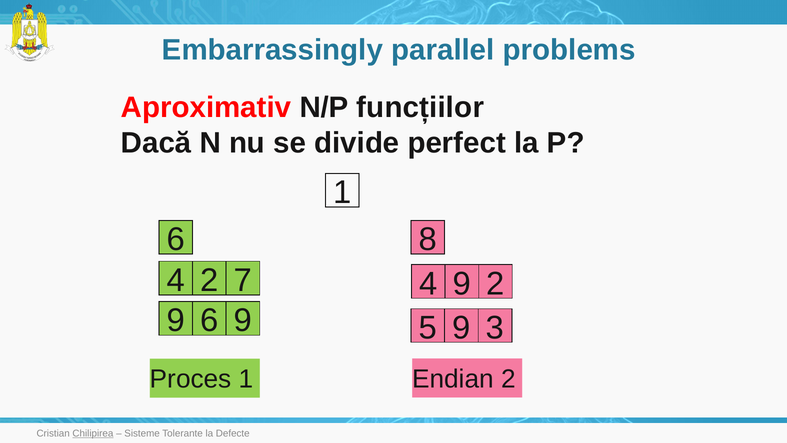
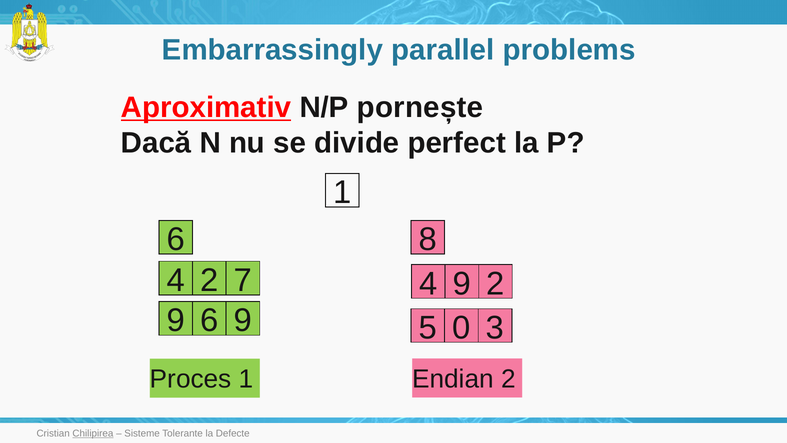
Aproximativ underline: none -> present (206, 108)
funcțiilor: funcțiilor -> pornește (420, 108)
5 9: 9 -> 0 (461, 328)
